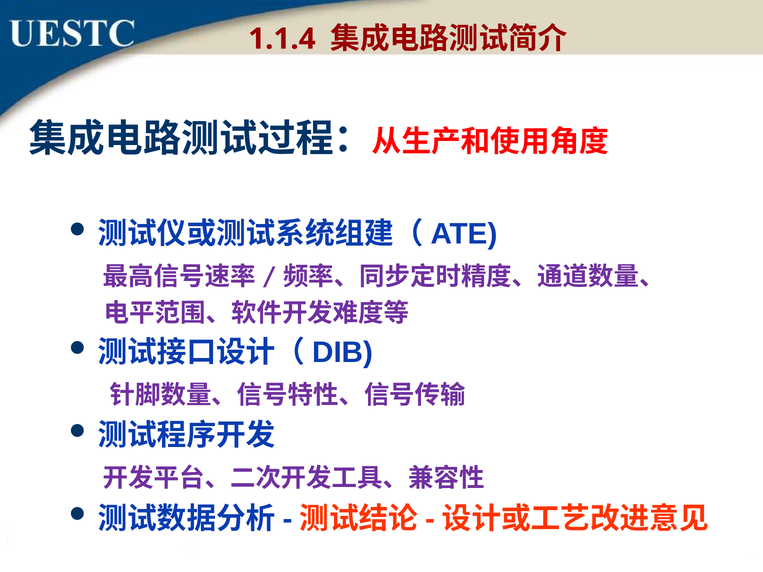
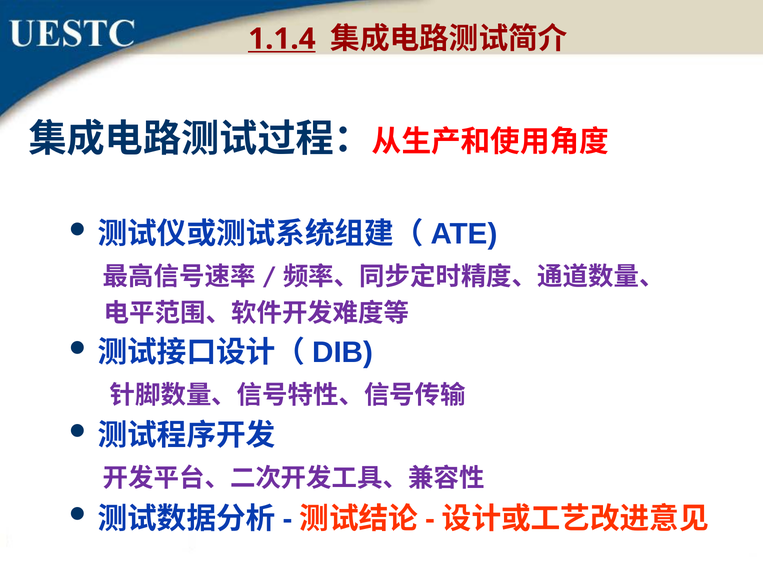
1.1.4 underline: none -> present (282, 39)
